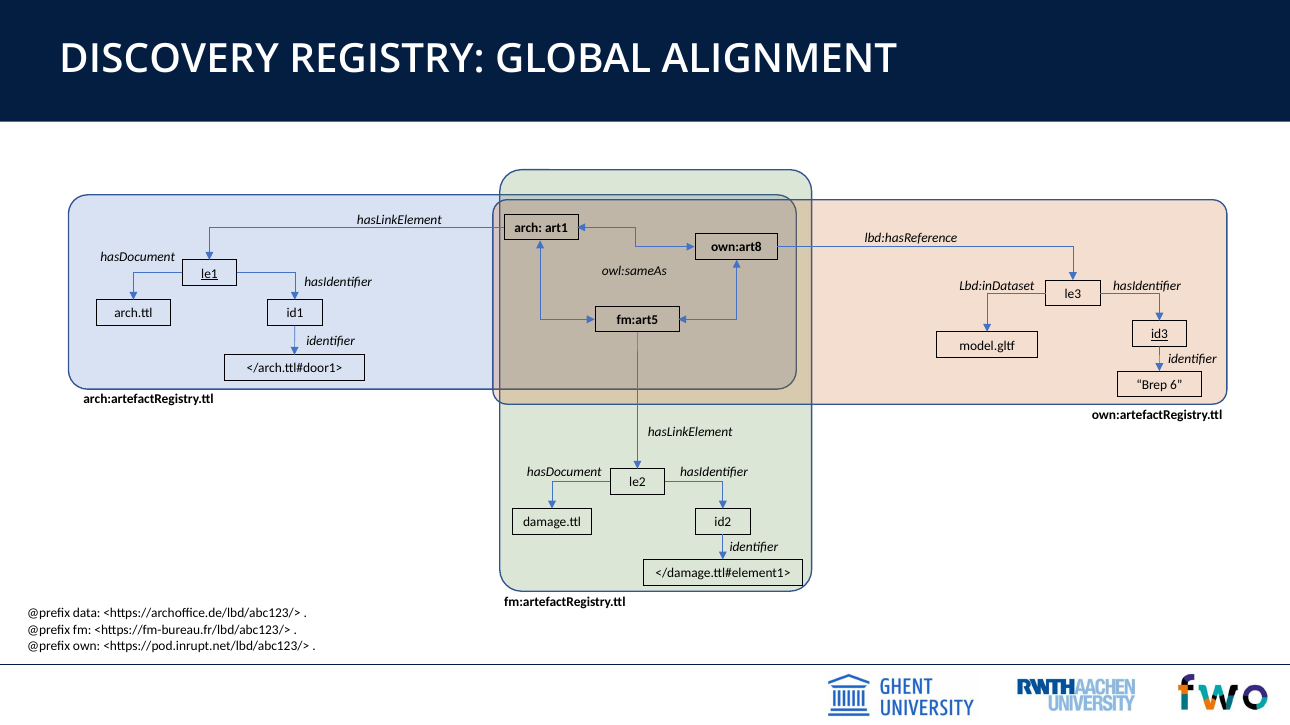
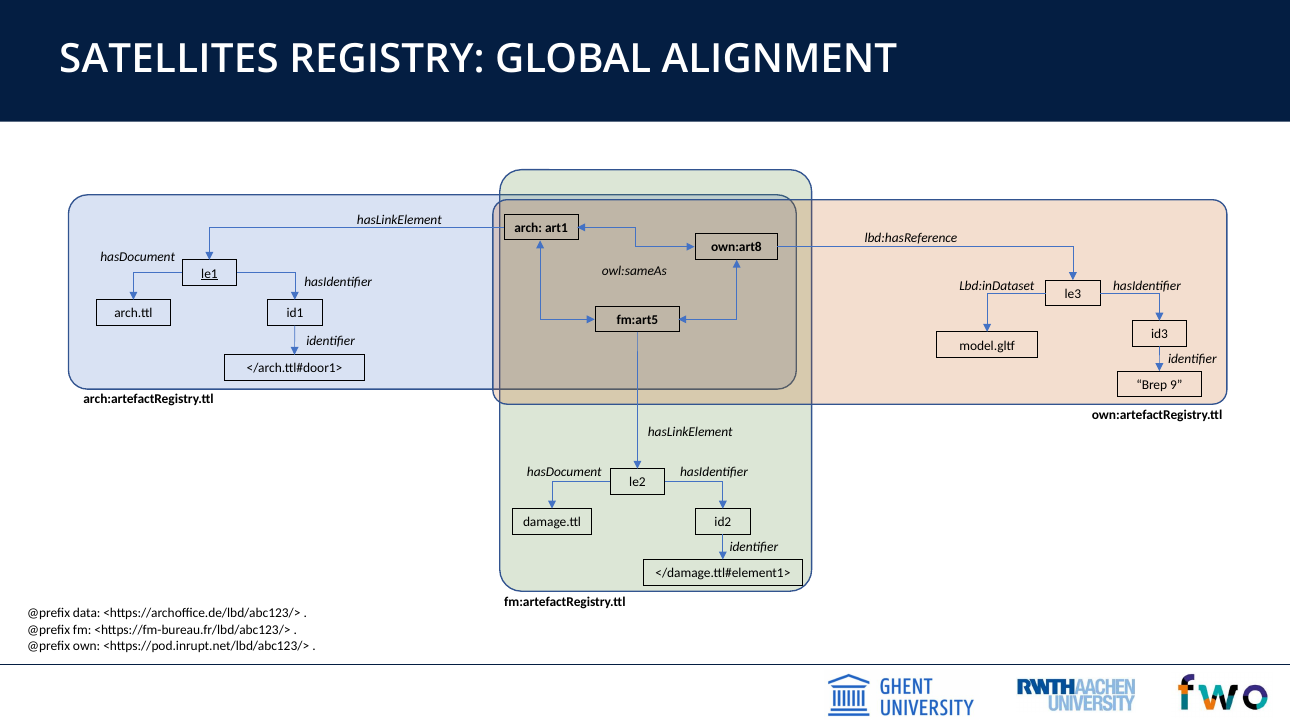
DISCOVERY: DISCOVERY -> SATELLITES (169, 59)
id3 underline: present -> none (1160, 335)
6: 6 -> 9 (1176, 385)
